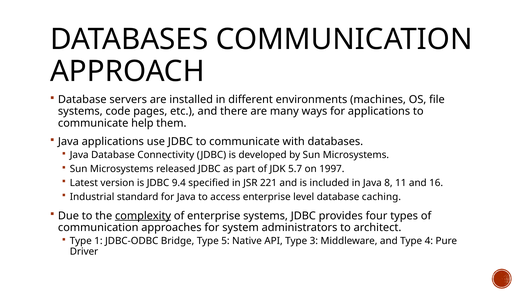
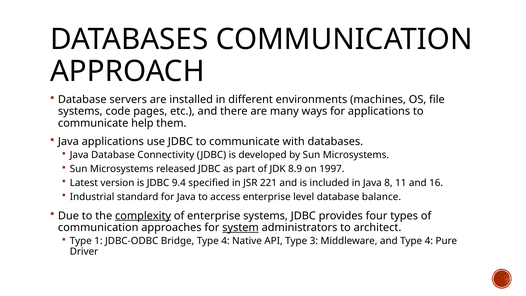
5.7: 5.7 -> 8.9 (295, 169)
caching: caching -> balance (381, 197)
system underline: none -> present (241, 227)
Bridge Type 5: 5 -> 4 (225, 241)
